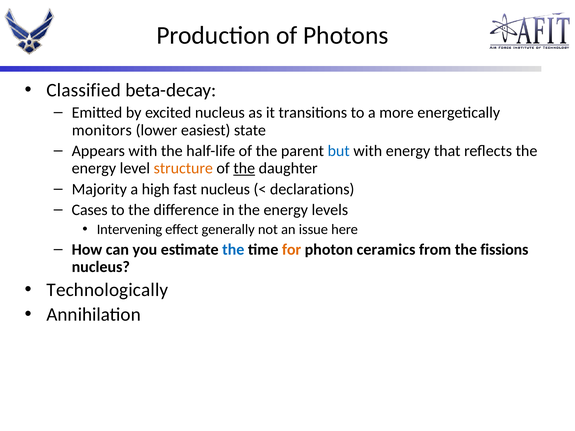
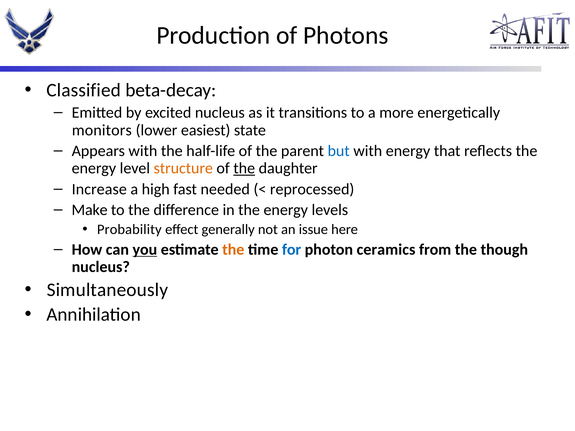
Majority: Majority -> Increase (99, 189)
fast nucleus: nucleus -> needed (225, 189)
declarations: declarations -> reprocessed (312, 189)
Cases: Cases -> Make (90, 210)
Intervening: Intervening -> Probability (129, 230)
you underline: none -> present (145, 250)
the colour: blue -> orange (233, 250)
for colour: orange -> blue (292, 250)
fissions: fissions -> though (504, 250)
Technologically: Technologically -> Simultaneously (107, 290)
